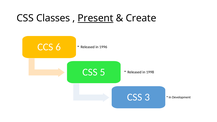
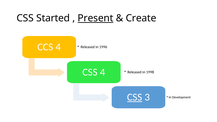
Classes: Classes -> Started (53, 18)
CCS 6: 6 -> 4 (58, 47)
CSS 5: 5 -> 4 (103, 72)
CSS underline: none -> present (135, 97)
